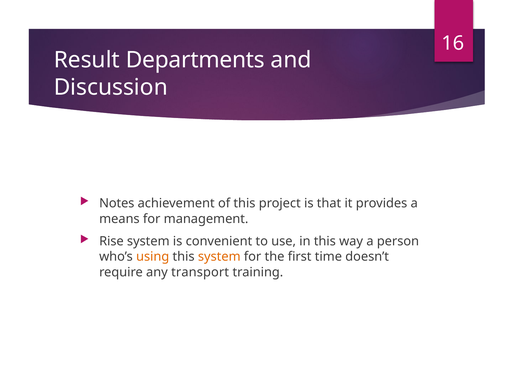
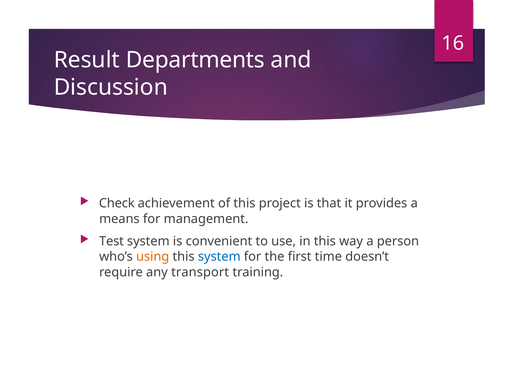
Notes: Notes -> Check (117, 203)
Rise: Rise -> Test (111, 241)
system colour: orange -> blue (219, 257)
